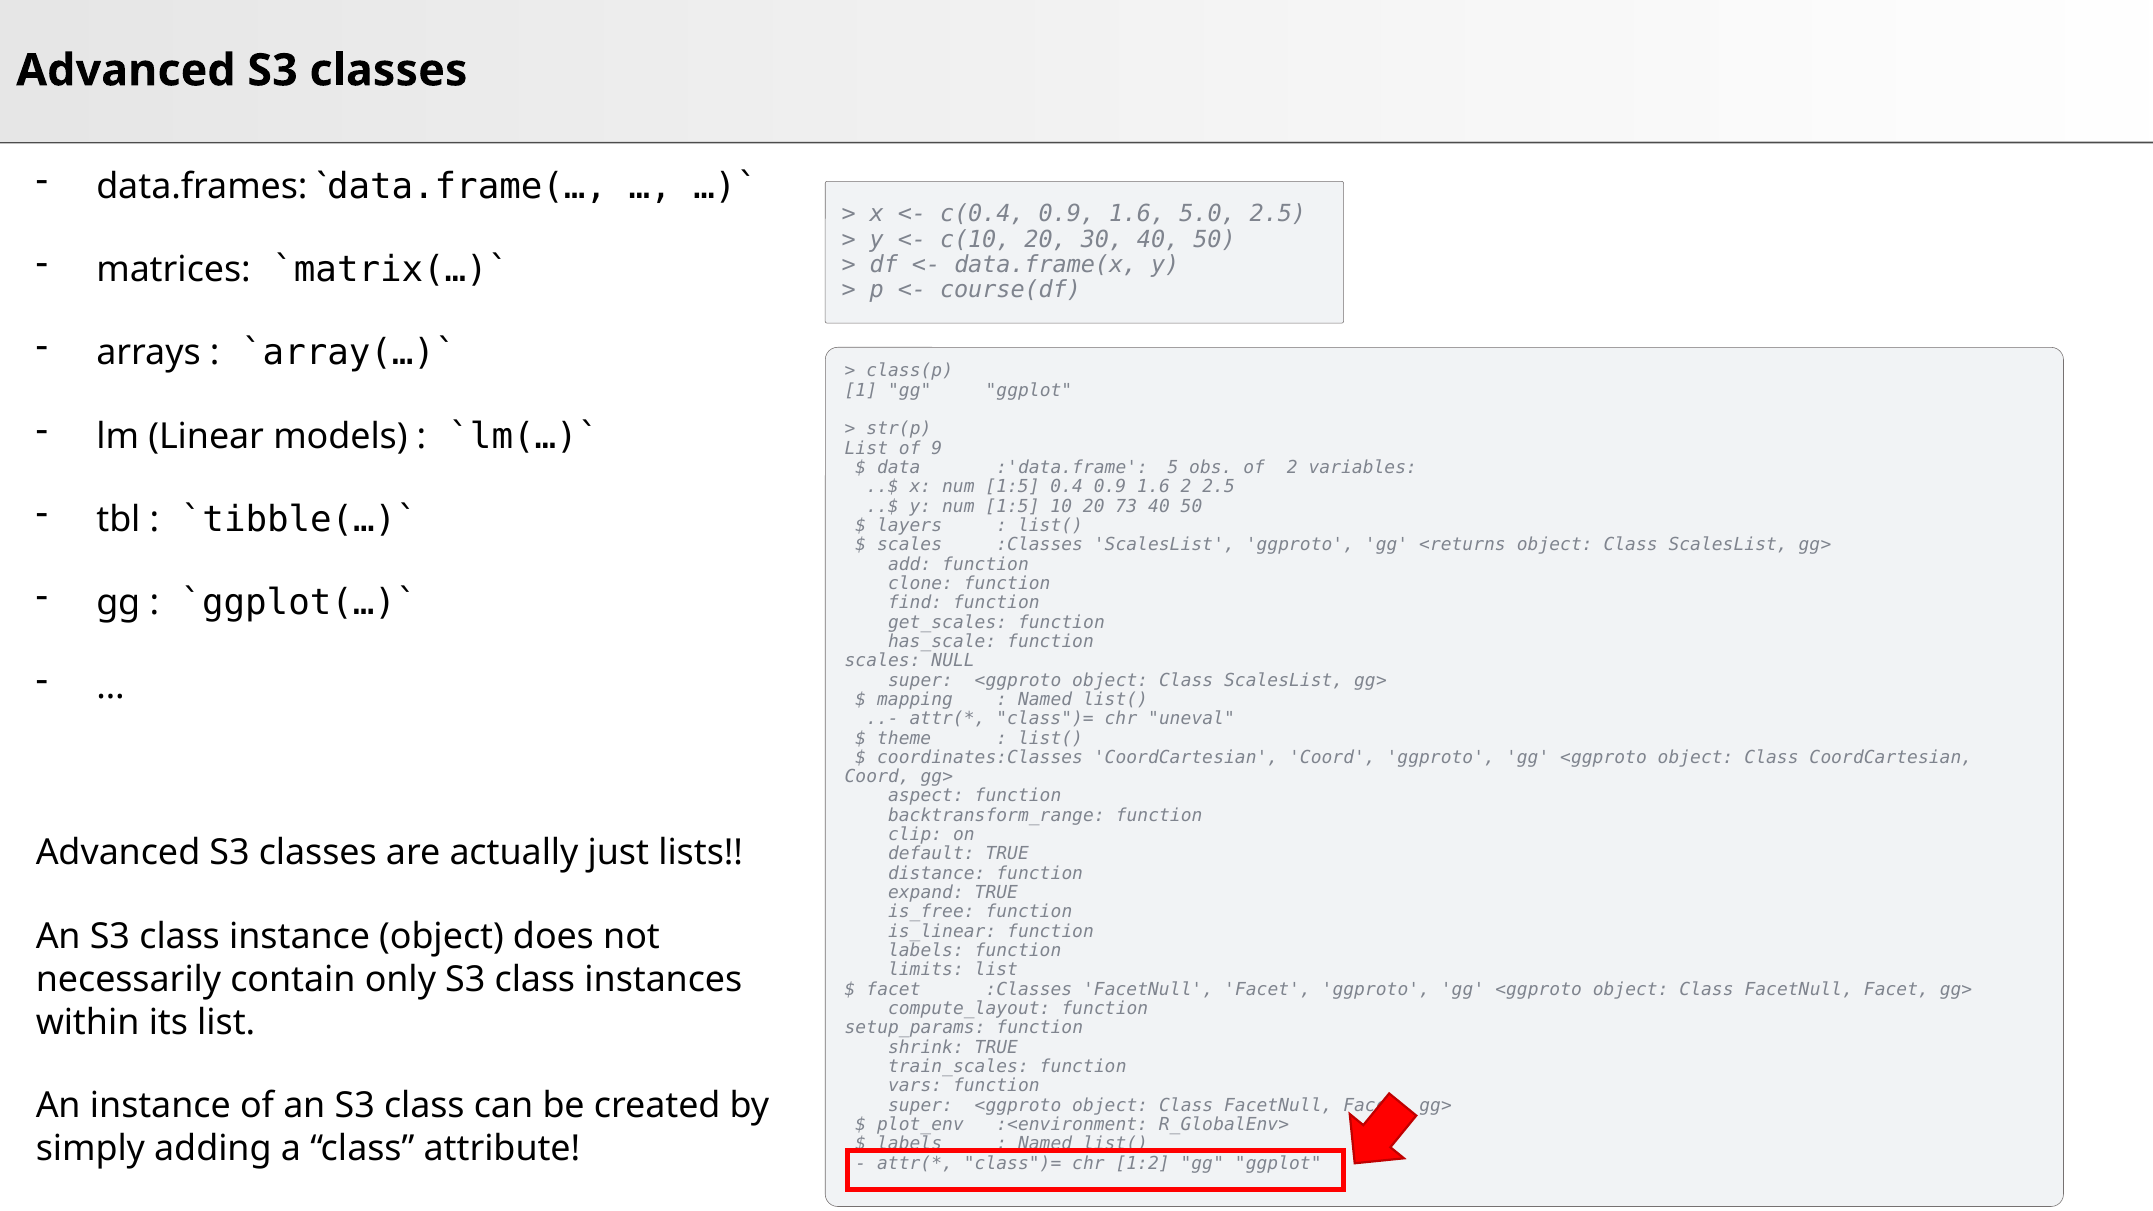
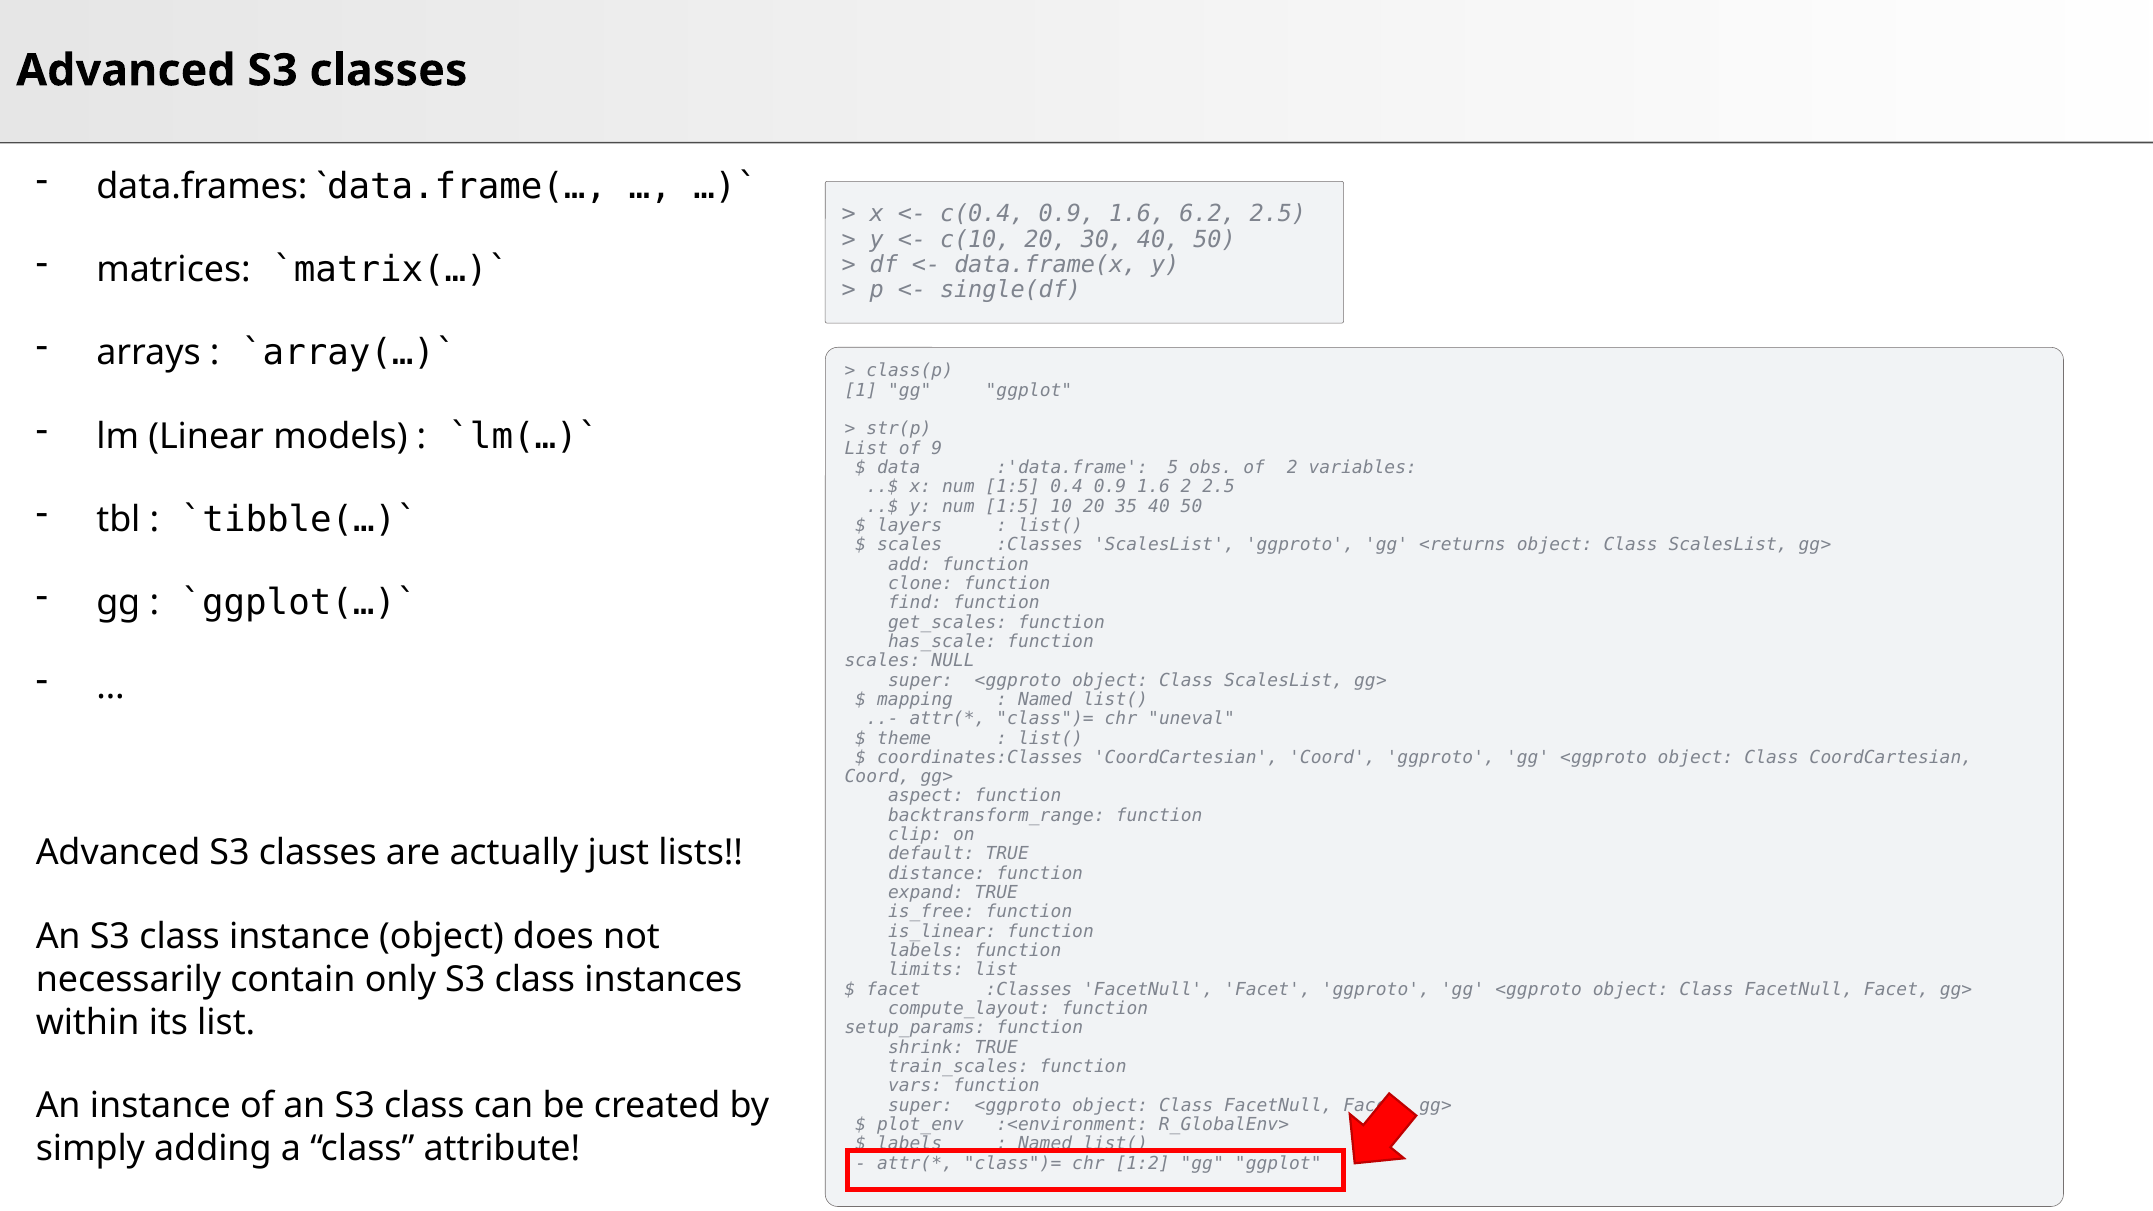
5.0: 5.0 -> 6.2 (1208, 214)
course(df: course(df -> single(df (1011, 290)
73: 73 -> 35 (1126, 506)
